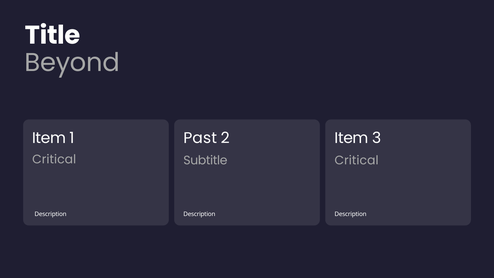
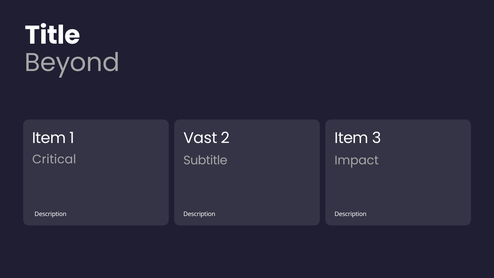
Past: Past -> Vast (200, 138)
Critical: Critical -> Impact (357, 160)
